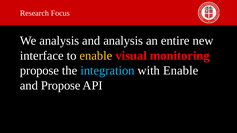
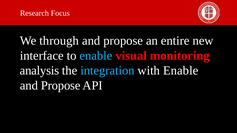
We analysis: analysis -> through (59, 41)
analysis: analysis -> propose (123, 41)
enable colour: yellow -> light blue (96, 56)
propose: propose -> analysis (39, 71)
